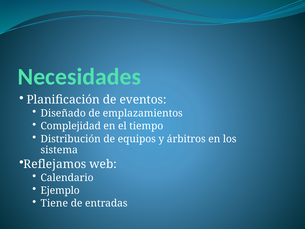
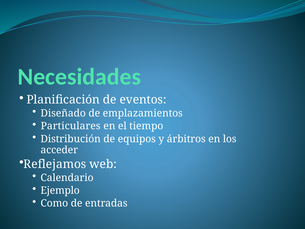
Complejidad: Complejidad -> Particulares (71, 126)
sistema: sistema -> acceder (59, 150)
Tiene: Tiene -> Como (54, 203)
